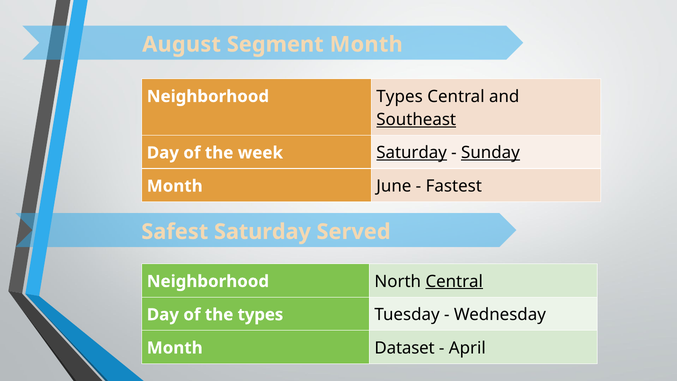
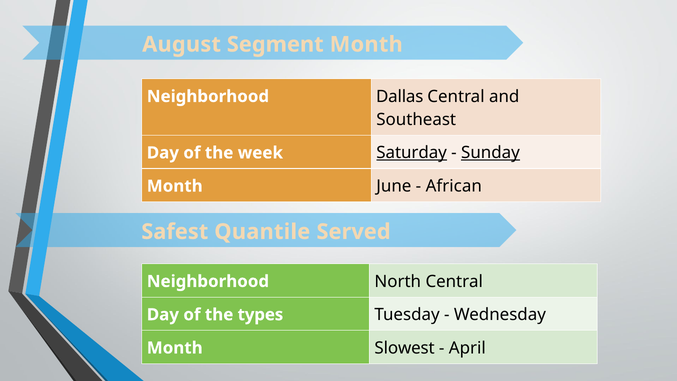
Neighborhood Types: Types -> Dallas (400, 96)
Southeast underline: present -> none (416, 119)
Fastest: Fastest -> African (454, 186)
Safest Saturday: Saturday -> Quantile (262, 232)
Central underline: present -> none (454, 281)
Dataset: Dataset -> Slowest (405, 348)
